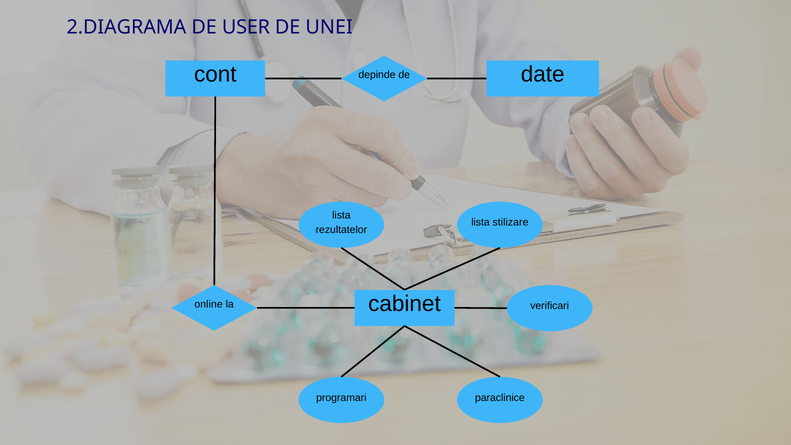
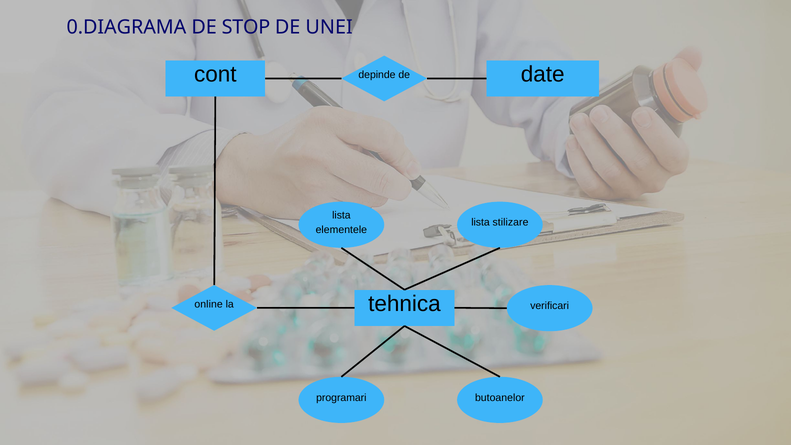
2.DIAGRAMA: 2.DIAGRAMA -> 0.DIAGRAMA (126, 27)
USER: USER -> STOP (246, 27)
rezultatelor: rezultatelor -> elementele (341, 230)
cabinet: cabinet -> tehnica (404, 304)
paraclinice: paraclinice -> butoanelor (500, 398)
